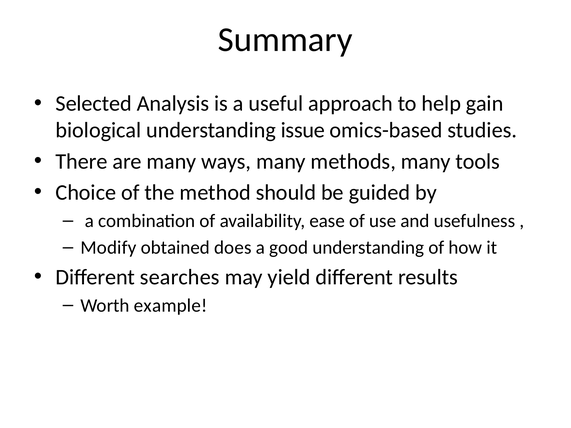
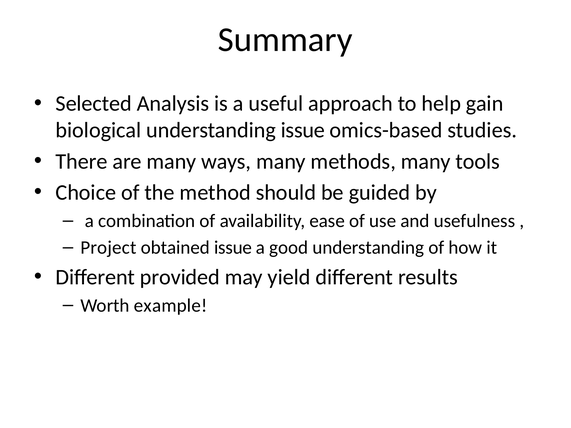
Modify: Modify -> Project (108, 248)
obtained does: does -> issue (233, 248)
searches: searches -> provided (180, 277)
